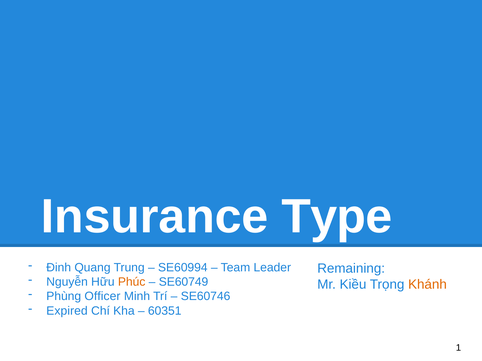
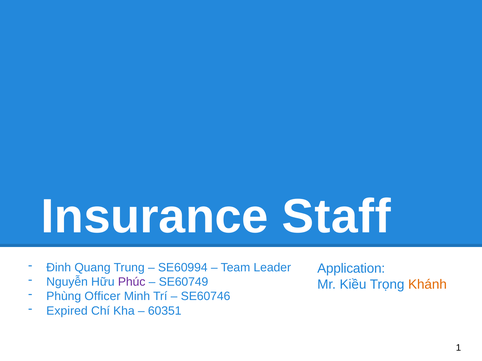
Type: Type -> Staff (336, 217)
Remaining: Remaining -> Application (351, 269)
Phúc colour: orange -> purple (132, 282)
